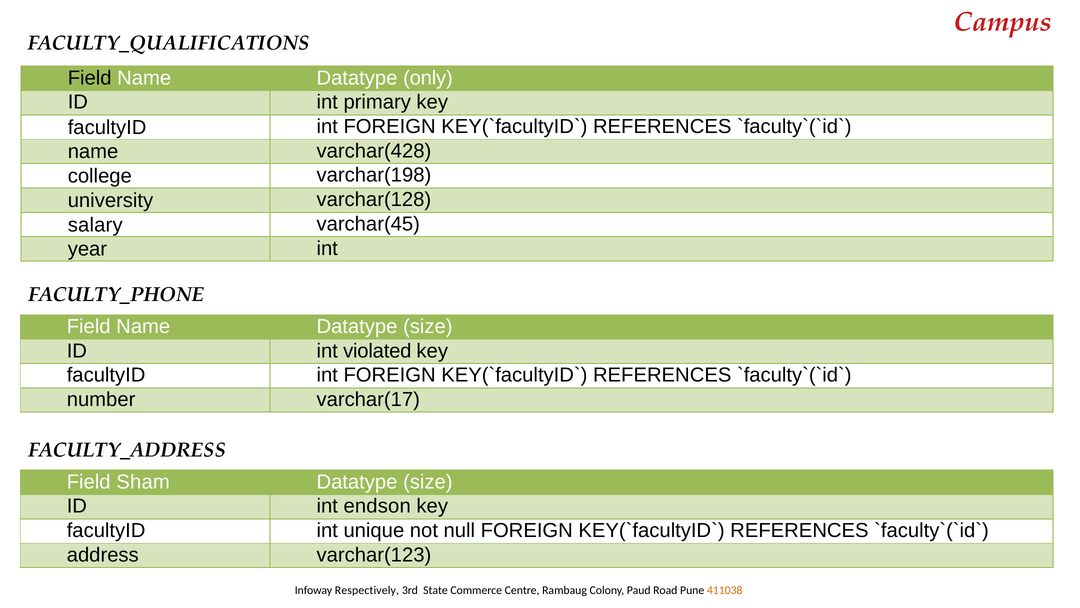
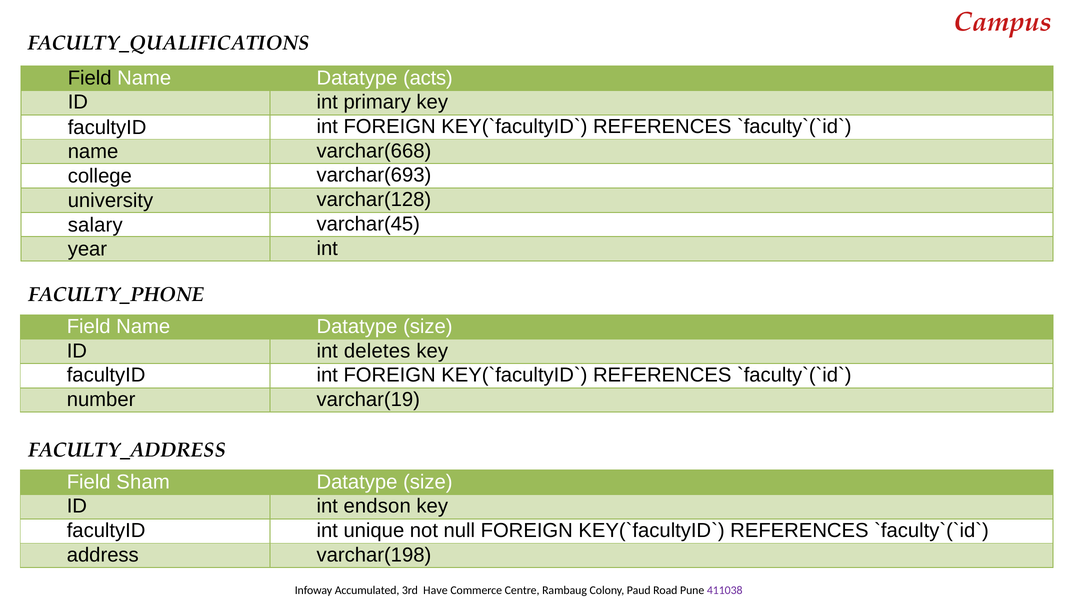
only: only -> acts (428, 78)
varchar(428: varchar(428 -> varchar(668 (374, 151)
varchar(198: varchar(198 -> varchar(693 (374, 175)
violated: violated -> deletes (377, 351)
varchar(17: varchar(17 -> varchar(19 (368, 399)
varchar(123: varchar(123 -> varchar(198 (374, 555)
Respectively: Respectively -> Accumulated (367, 590)
State: State -> Have (435, 590)
411038 colour: orange -> purple (725, 590)
